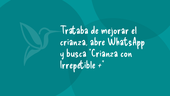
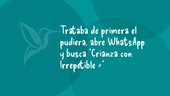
mejorar: mejorar -> primera (115, 30)
crianza: crianza -> pudiera (74, 42)
